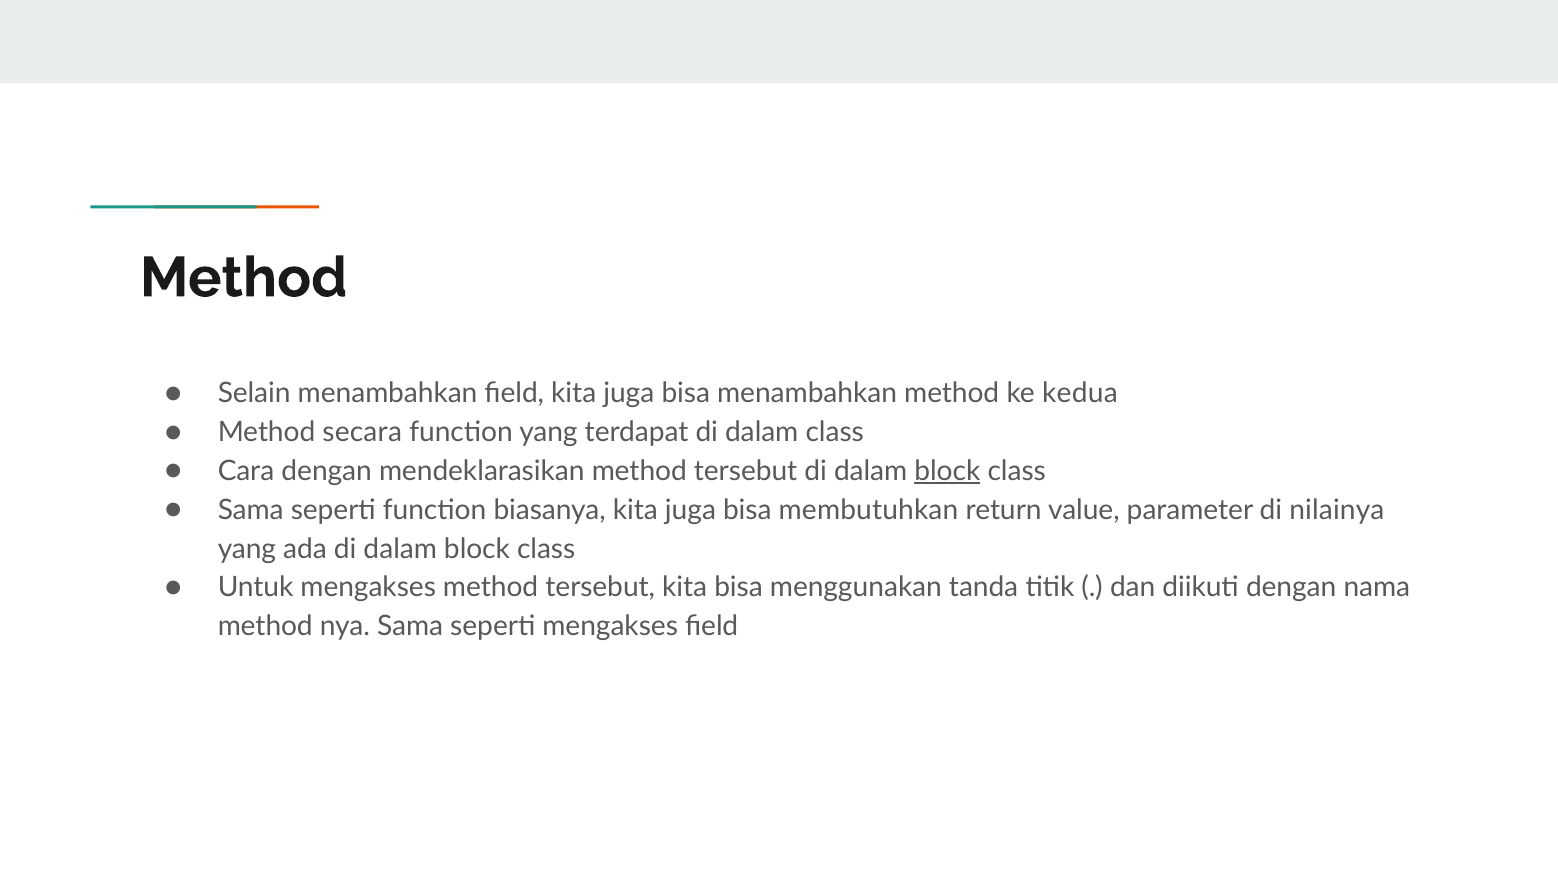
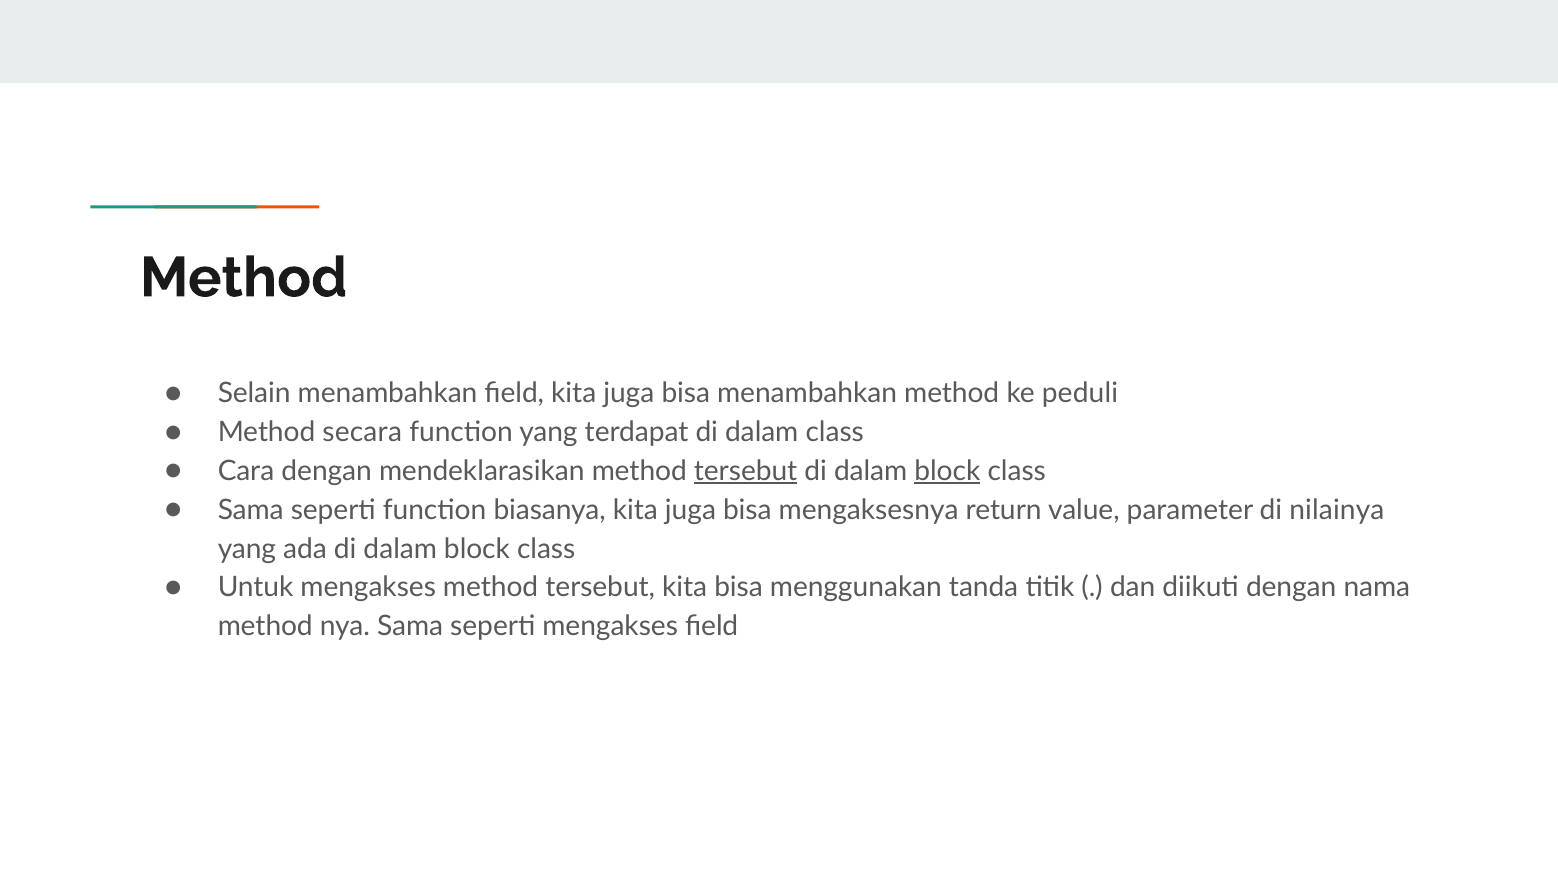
kedua: kedua -> peduli (1080, 394)
tersebut underline: none -> present (746, 471)
membutuhkan: membutuhkan -> mengaksesnya (869, 510)
